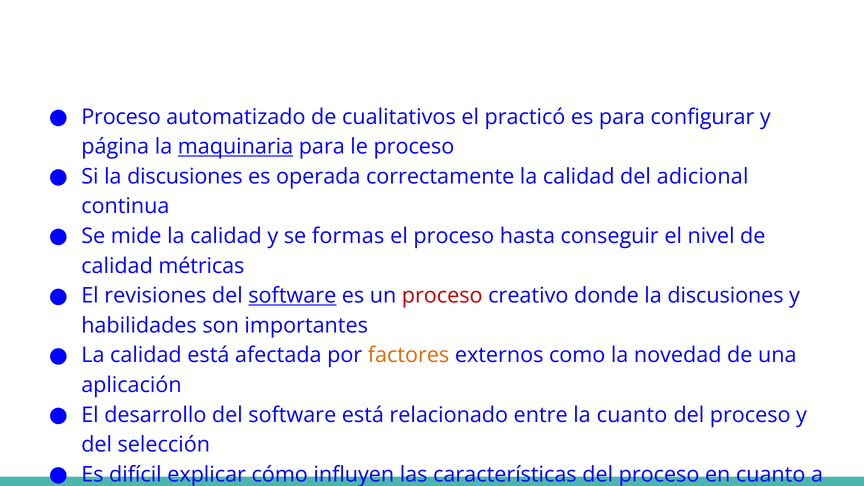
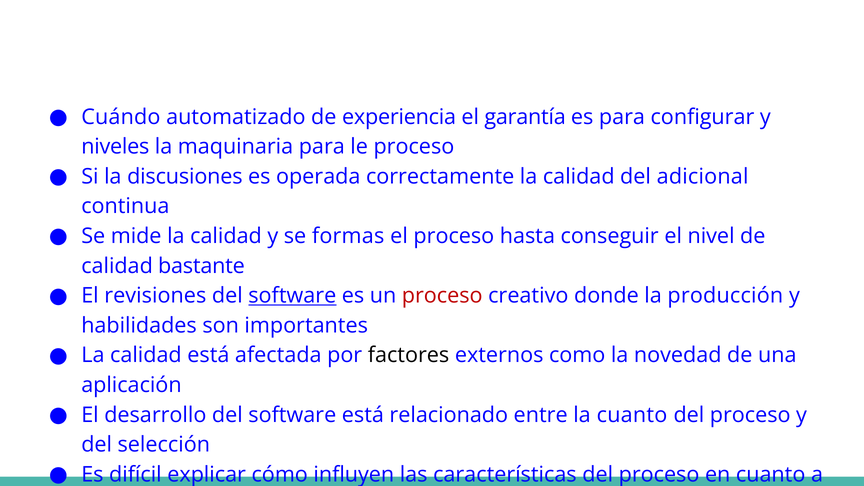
Proceso: Proceso -> Cuándo (121, 117)
cualitativos: cualitativos -> experiencia (399, 117)
practicó: practicó -> garantía (525, 117)
página: página -> niveles (115, 147)
maquinaria underline: present -> none (235, 147)
métricas: métricas -> bastante (201, 266)
donde la discusiones: discusiones -> producción (725, 296)
factores colour: orange -> black (408, 355)
